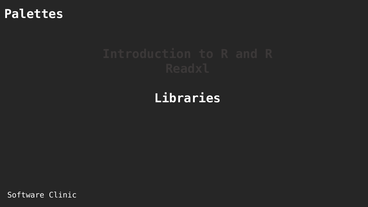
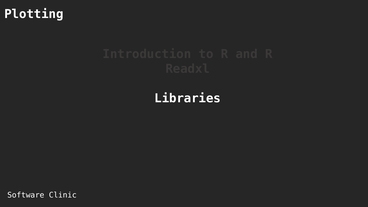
Palettes: Palettes -> Plotting (34, 14)
